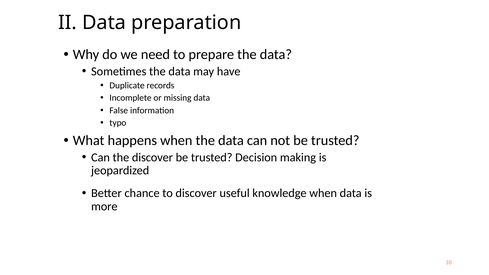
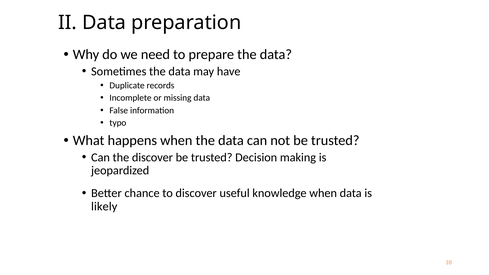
more: more -> likely (104, 207)
